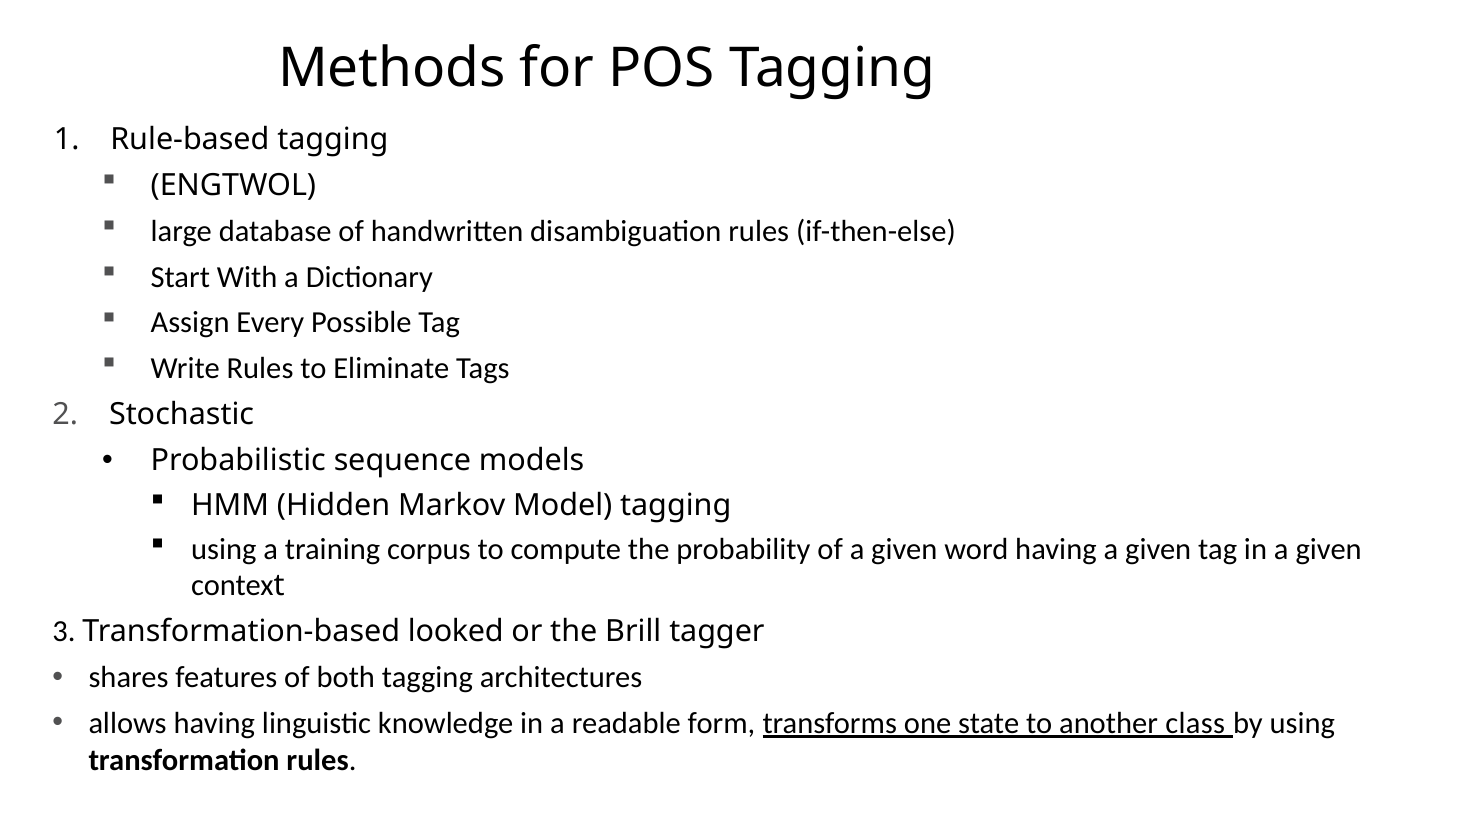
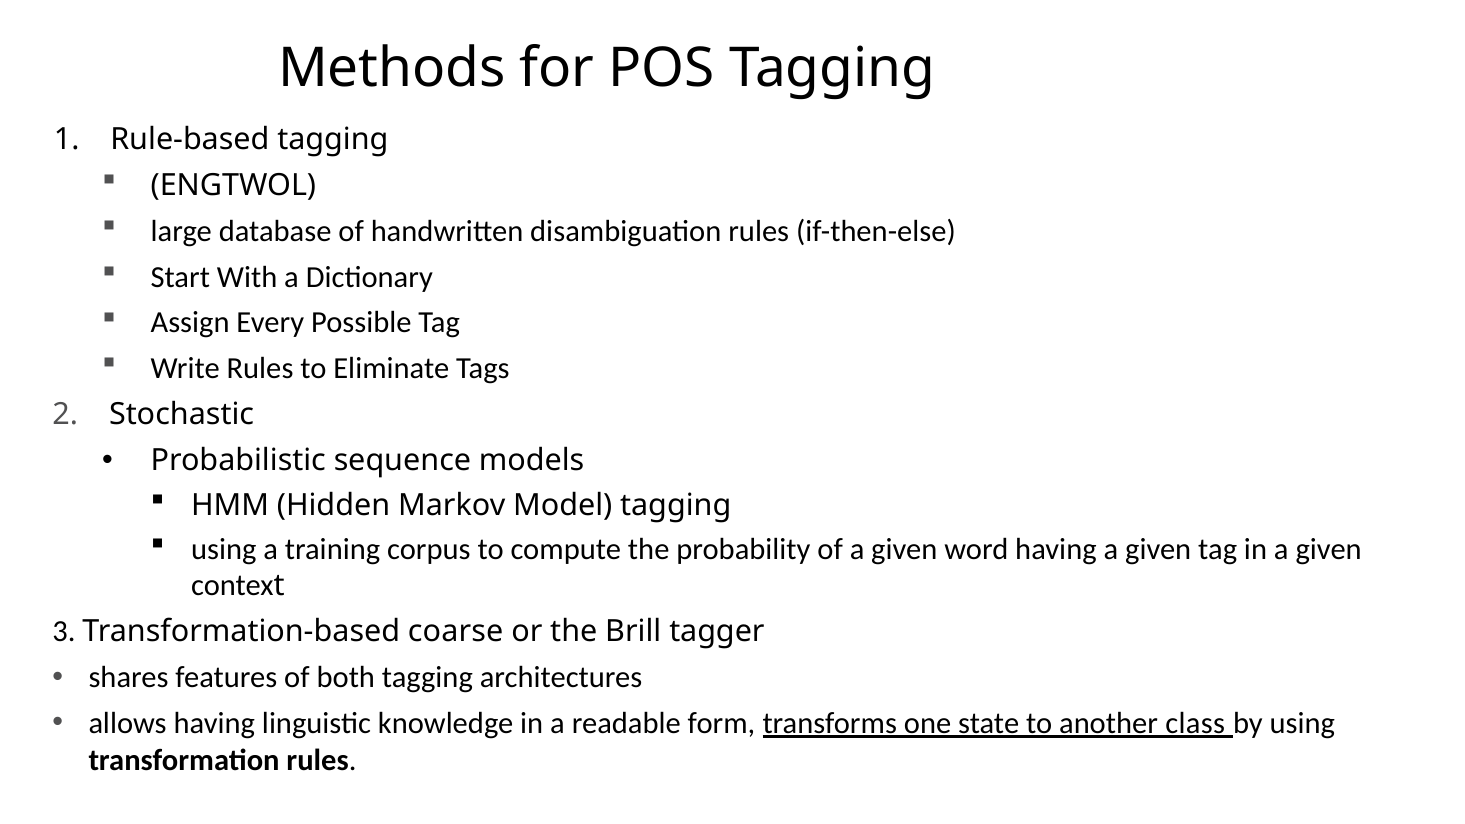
looked: looked -> coarse (456, 632)
